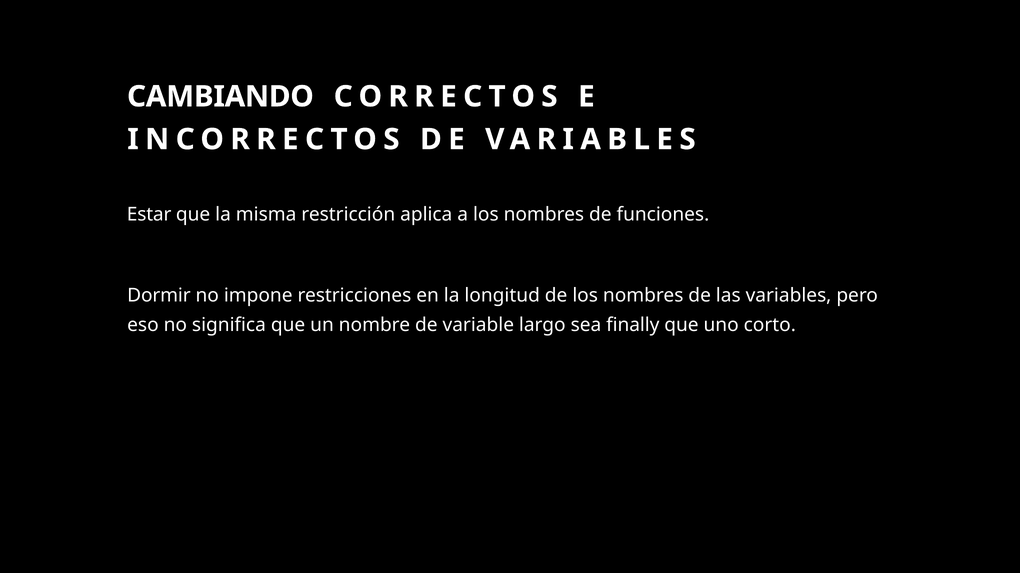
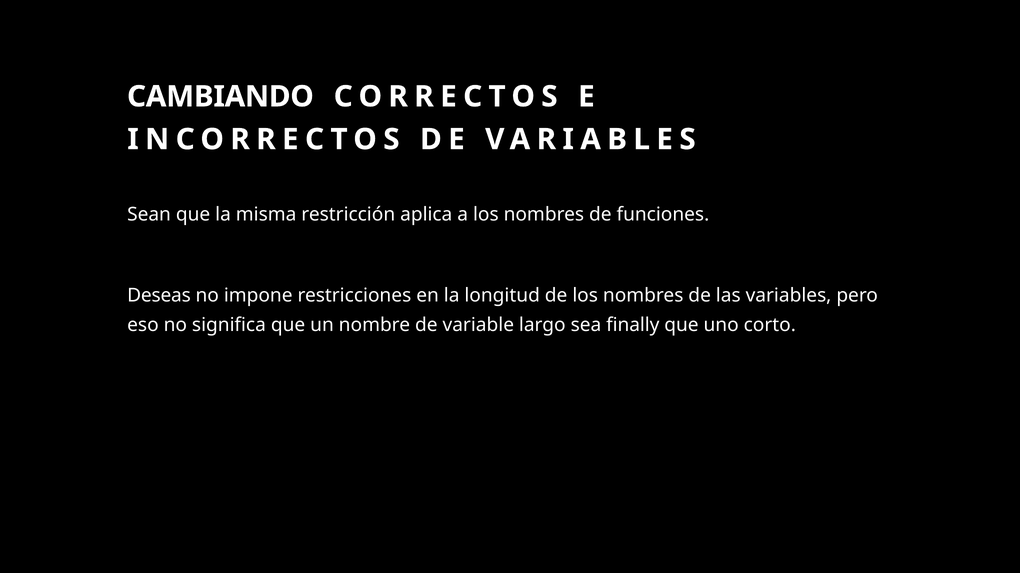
Estar: Estar -> Sean (149, 215)
Dormir: Dormir -> Deseas (159, 296)
